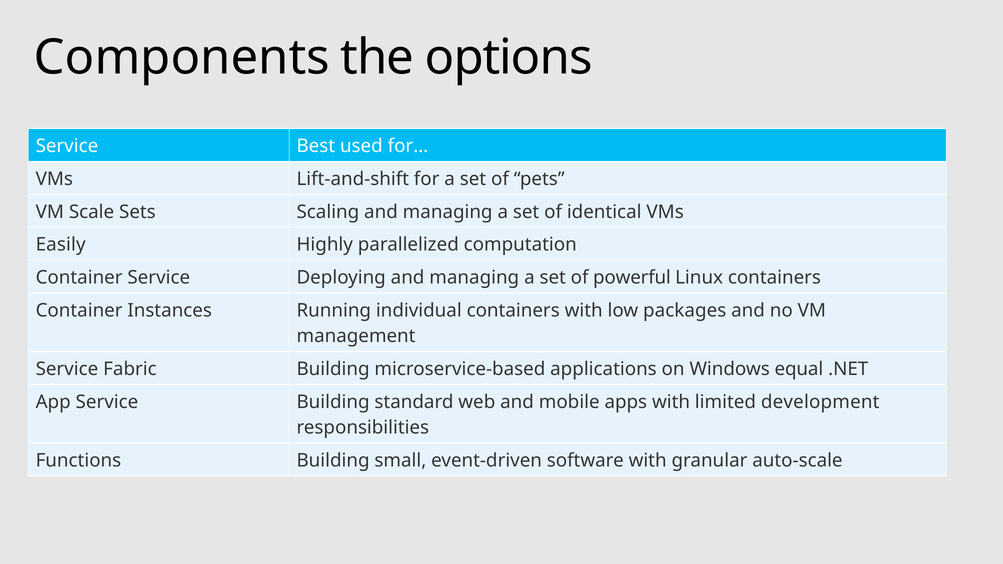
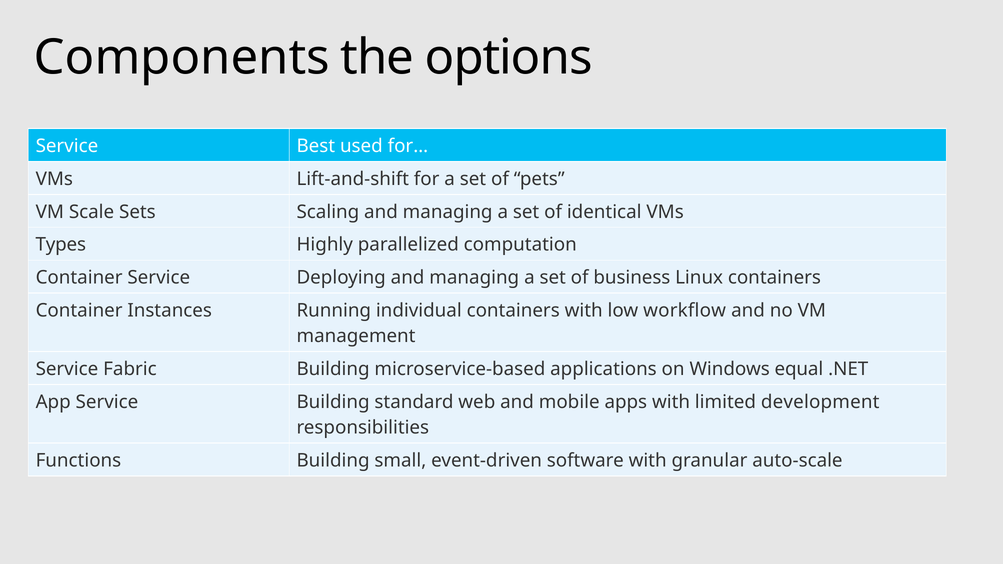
Easily: Easily -> Types (61, 245)
powerful: powerful -> business (632, 278)
packages: packages -> workflow (685, 311)
